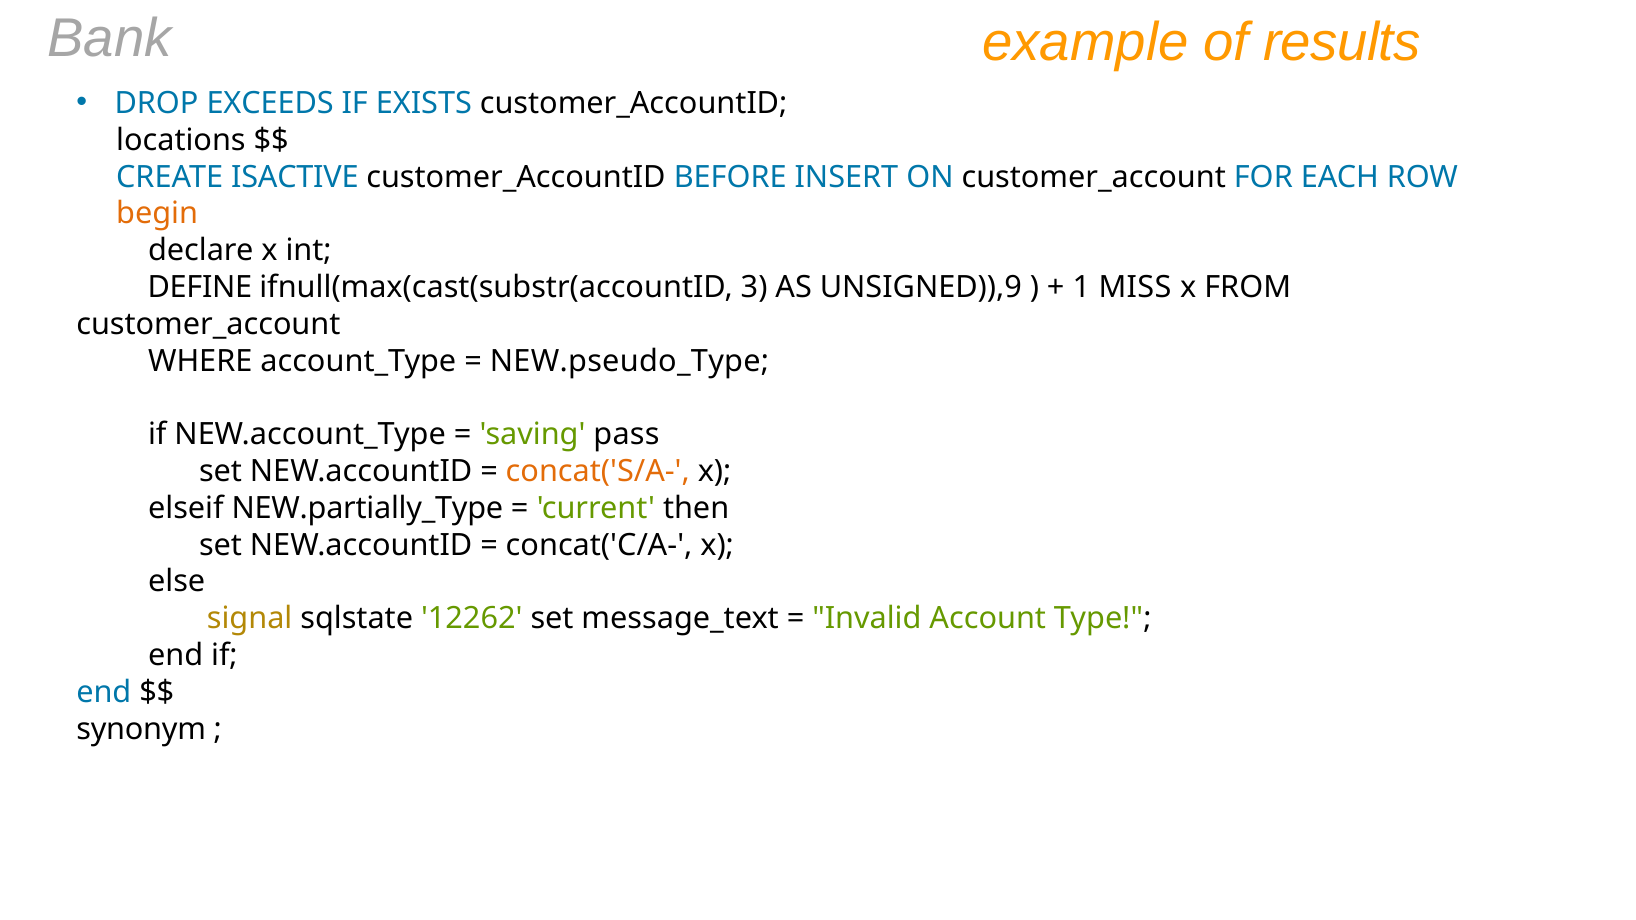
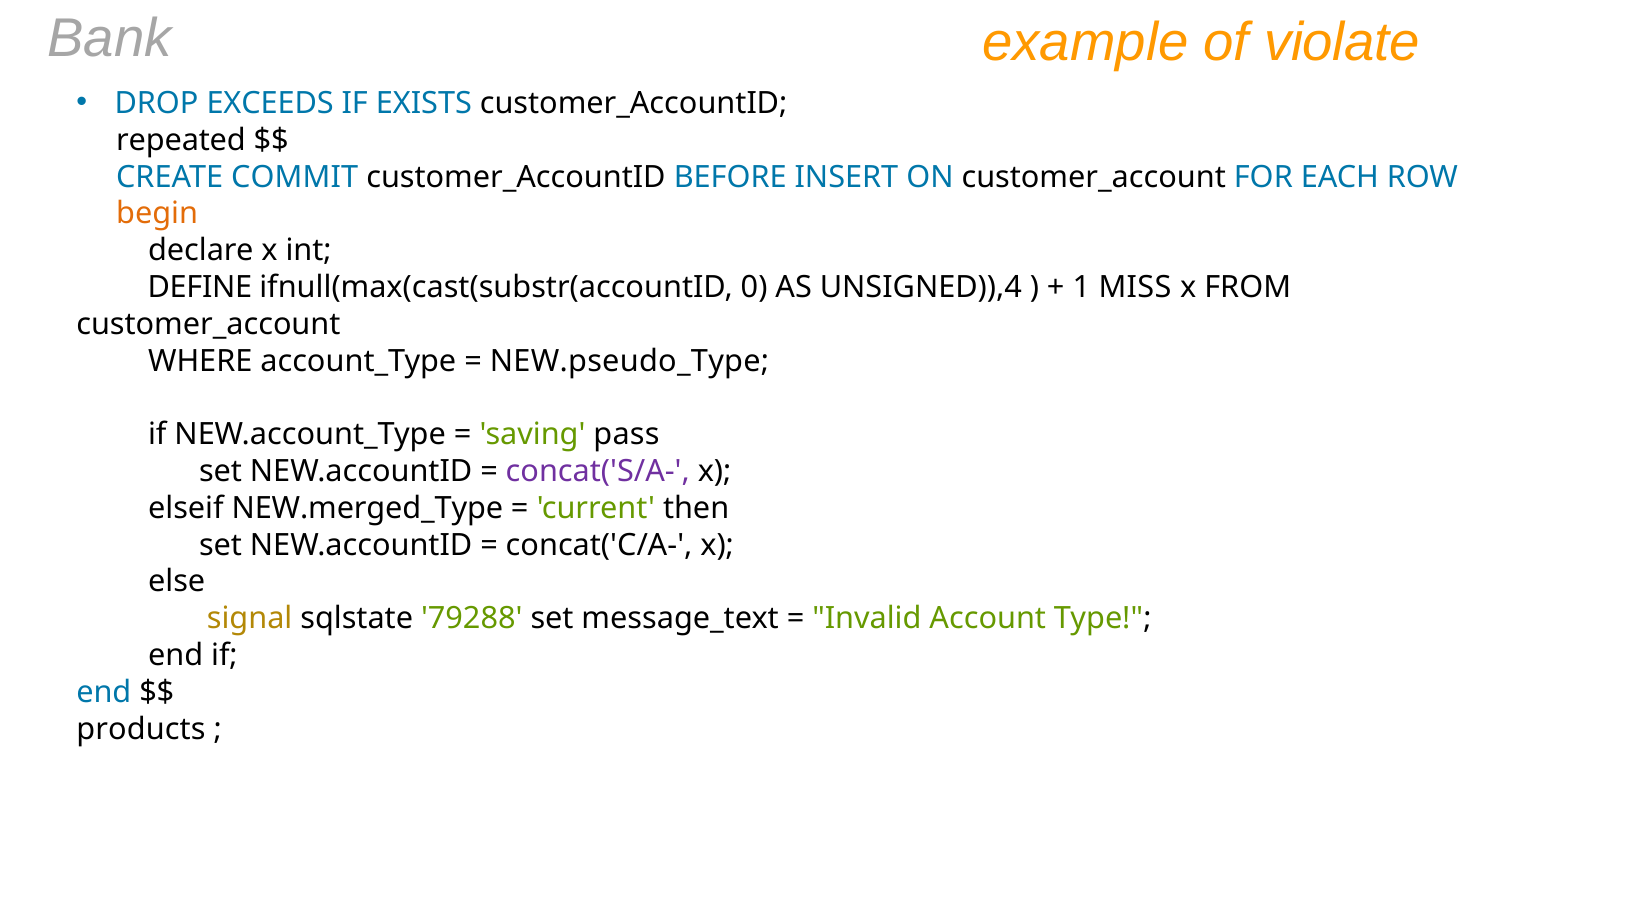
results: results -> violate (1342, 43)
locations: locations -> repeated (181, 140)
ISACTIVE: ISACTIVE -> COMMIT (295, 177)
3: 3 -> 0 (754, 287)
UNSIGNED)),9: UNSIGNED)),9 -> UNSIGNED)),4 (921, 287)
concat('S/A- colour: orange -> purple (598, 471)
NEW.partially_Type: NEW.partially_Type -> NEW.merged_Type (367, 508)
12262: 12262 -> 79288 (472, 619)
synonym: synonym -> products (141, 729)
